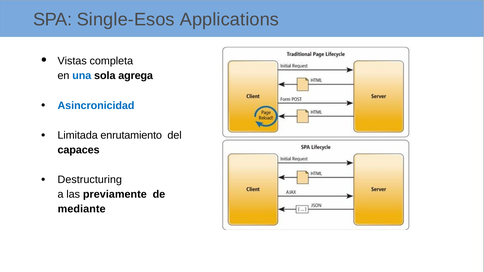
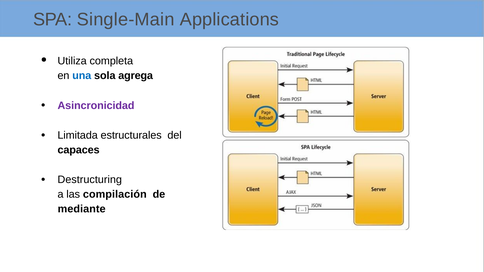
Single-Esos: Single-Esos -> Single-Main (126, 20)
Vistas: Vistas -> Utiliza (72, 61)
Asincronicidad colour: blue -> purple (96, 106)
enrutamiento: enrutamiento -> estructurales (131, 135)
previamente: previamente -> compilación (115, 194)
